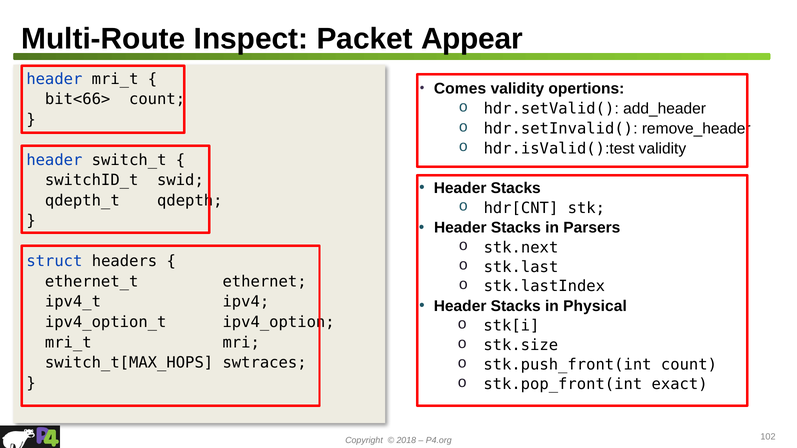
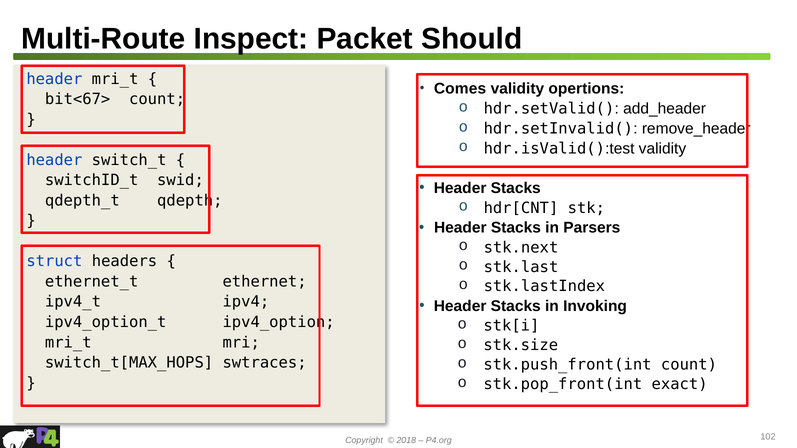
Appear: Appear -> Should (472, 39)
bit<66>: bit<66> -> bit<67> (78, 99)
Physical: Physical -> Invoking (595, 306)
